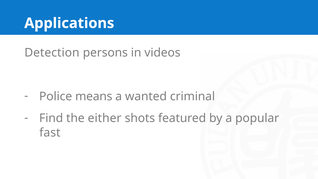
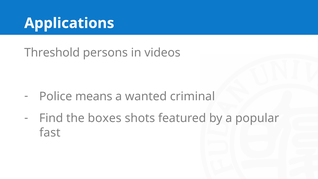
Detection: Detection -> Threshold (52, 53)
either: either -> boxes (105, 118)
